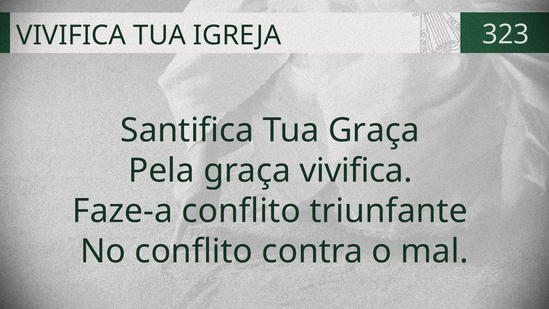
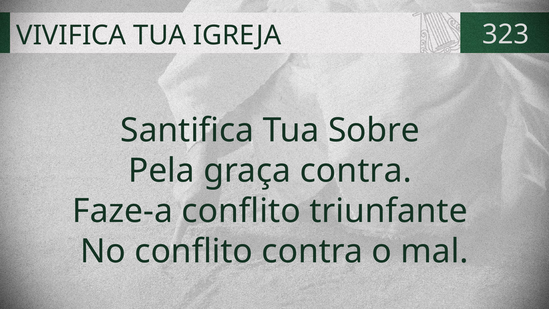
Tua Graça: Graça -> Sobre (374, 130)
graça vivifica: vivifica -> contra (356, 171)
